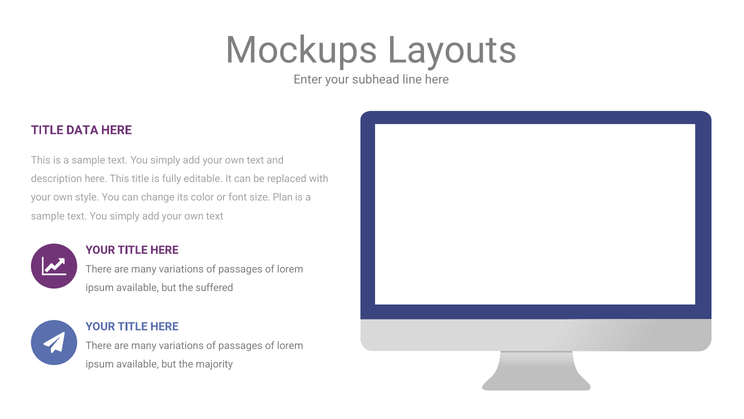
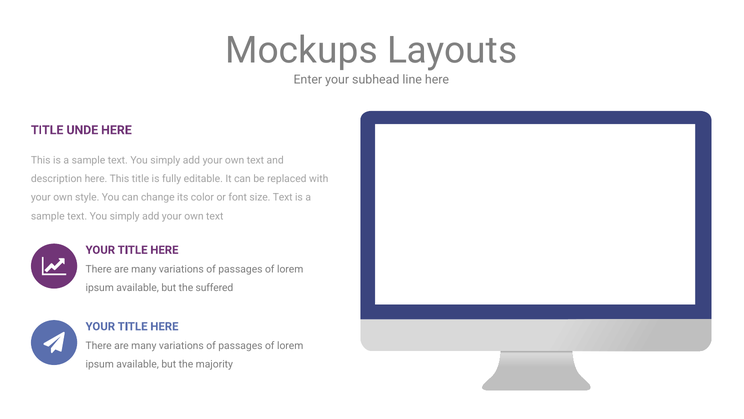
DATA: DATA -> UNDE (82, 130)
size Plan: Plan -> Text (283, 197)
